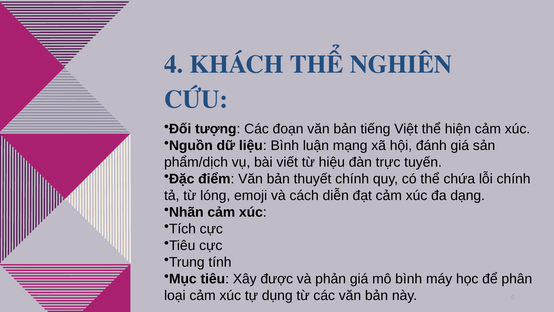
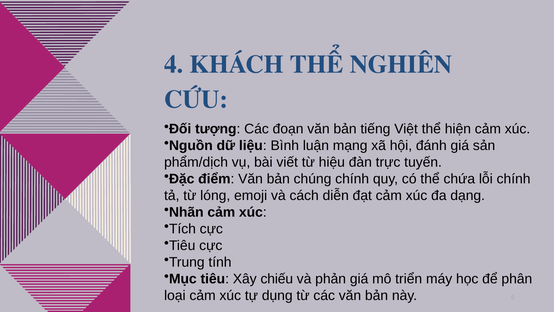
thuyết: thuyết -> chúng (313, 179)
được: được -> chiếu (277, 278)
mô bình: bình -> triển (409, 278)
